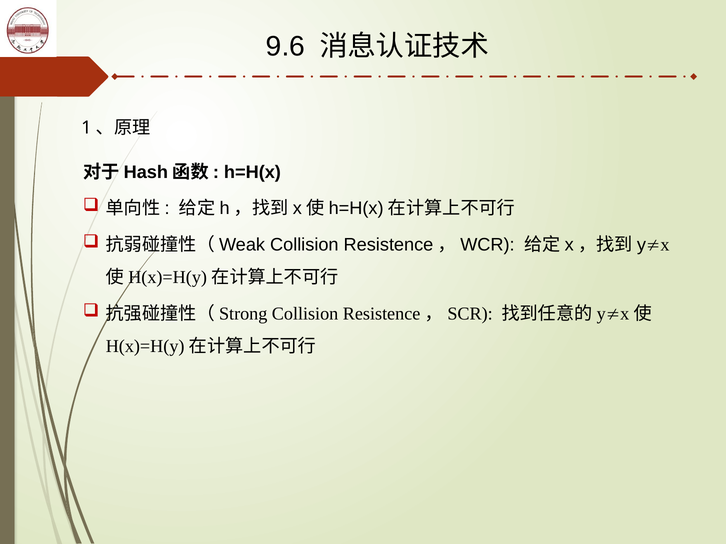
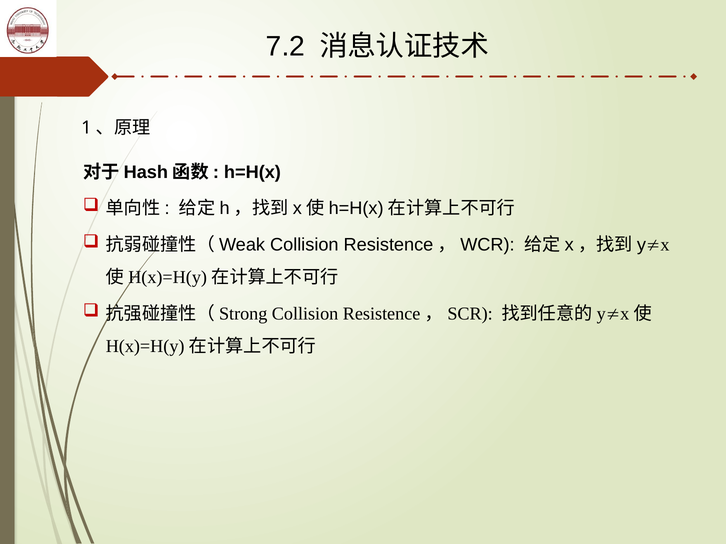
9.6: 9.6 -> 7.2 (285, 46)
